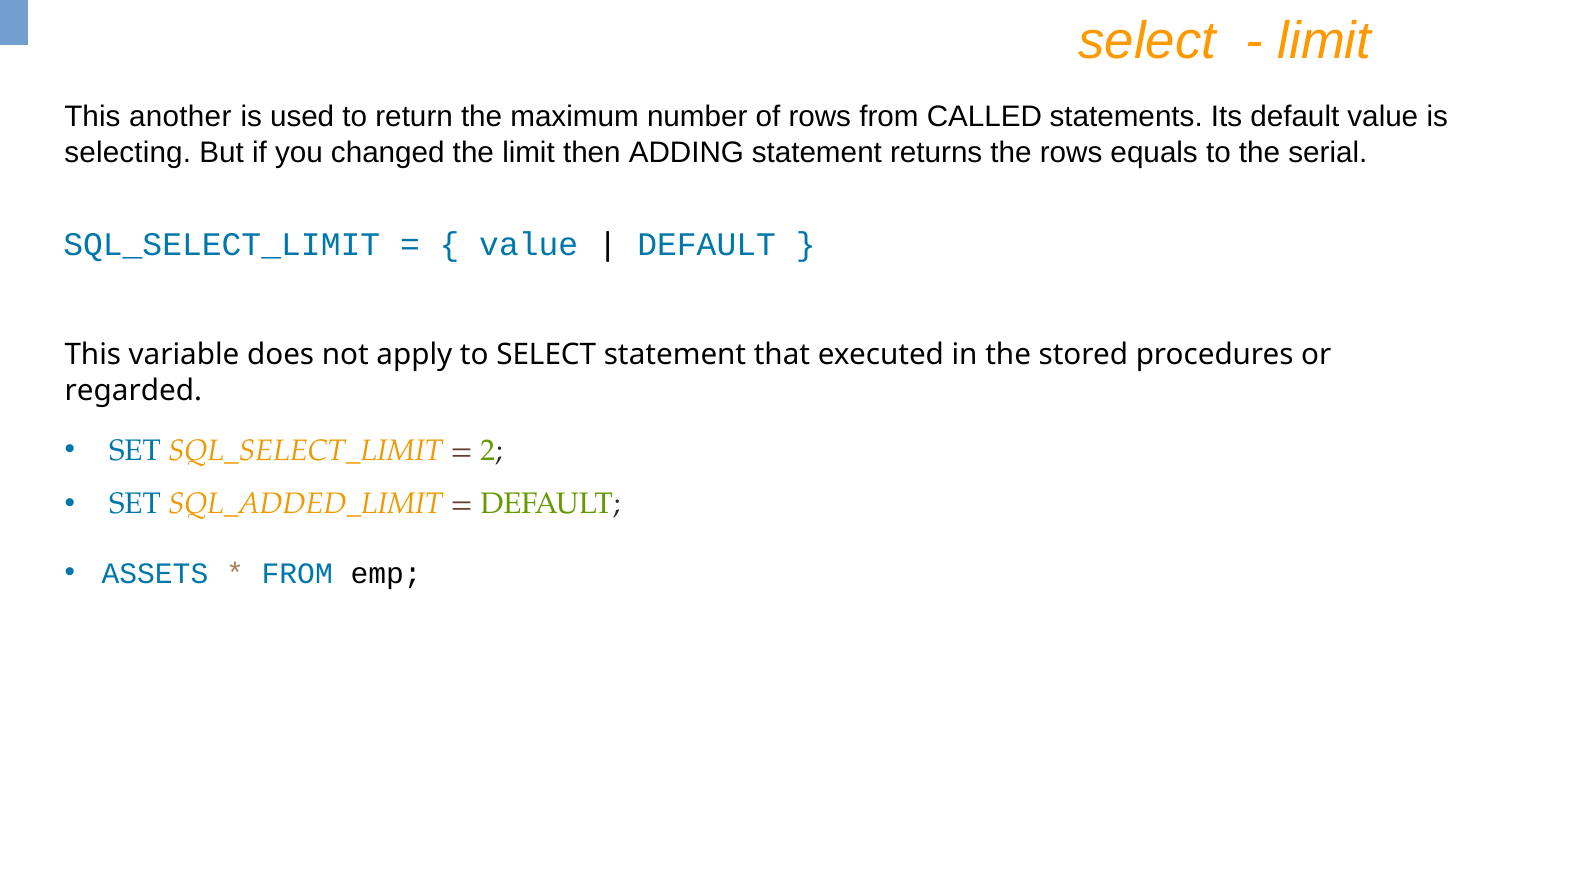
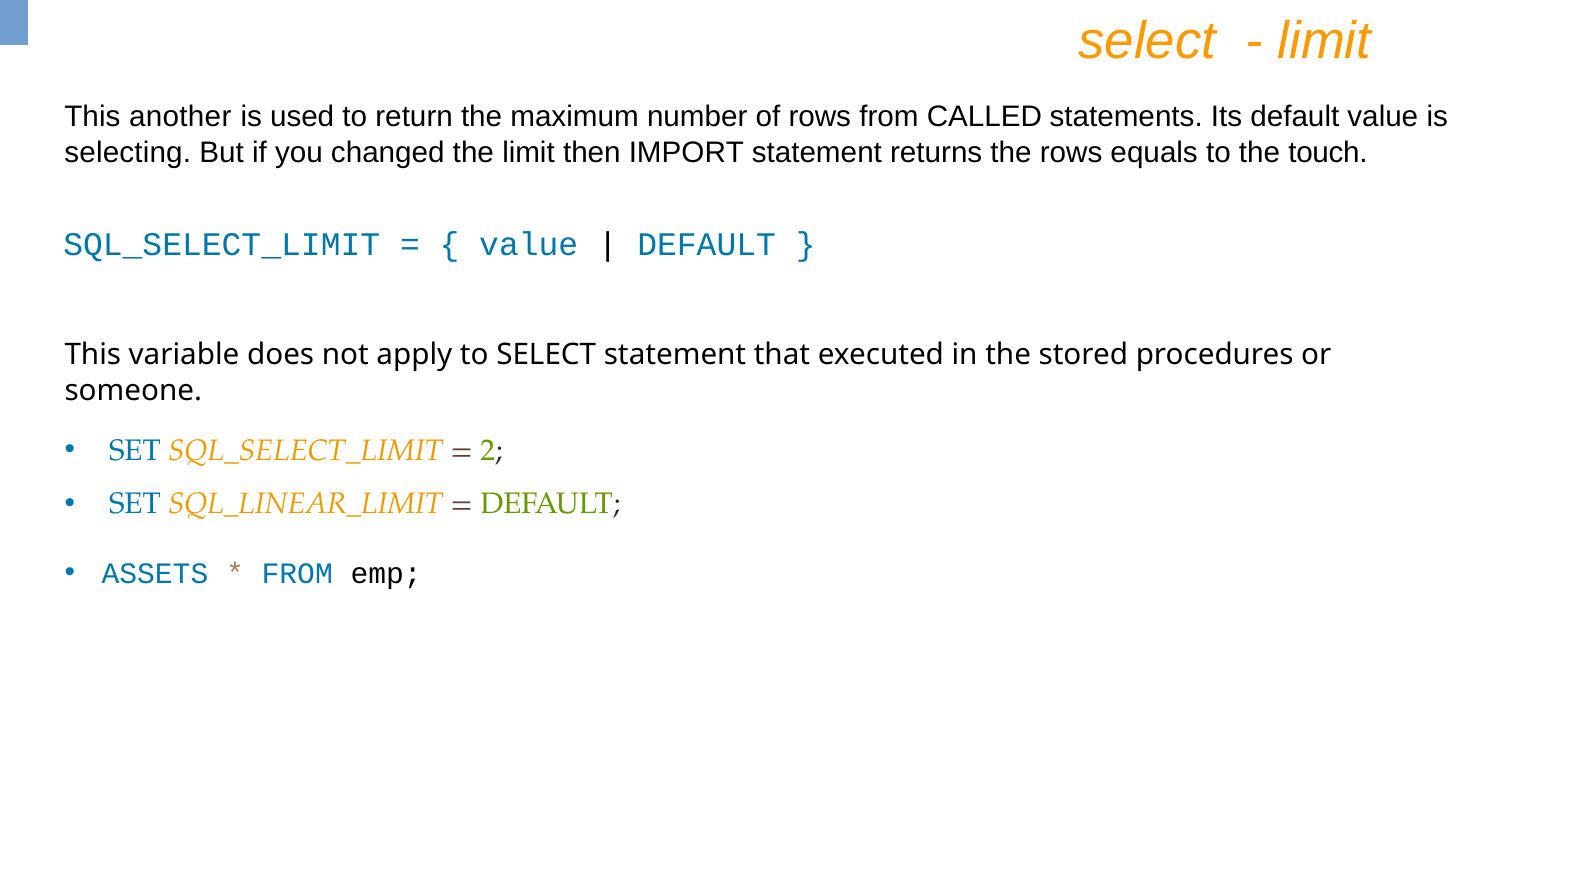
ADDING: ADDING -> IMPORT (686, 152)
serial: serial -> touch (1328, 152)
regarded: regarded -> someone (133, 390)
SQL_ADDED_LIMIT: SQL_ADDED_LIMIT -> SQL_LINEAR_LIMIT (306, 504)
